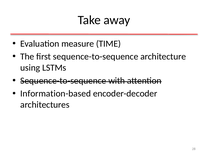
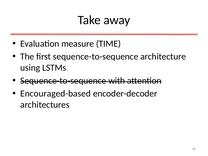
Information-based: Information-based -> Encouraged-based (56, 94)
